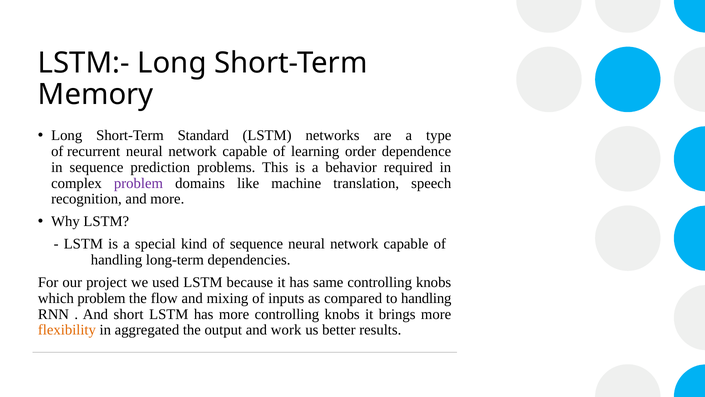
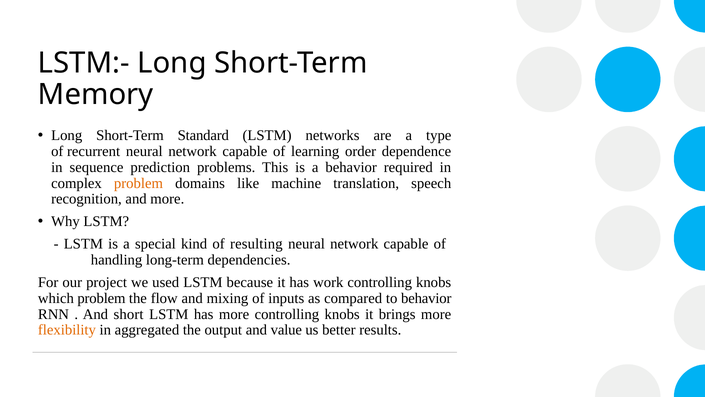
problem colour: purple -> orange (138, 183)
of sequence: sequence -> resulting (256, 244)
same: same -> work (328, 282)
to handling: handling -> behavior (426, 298)
work: work -> value (286, 330)
